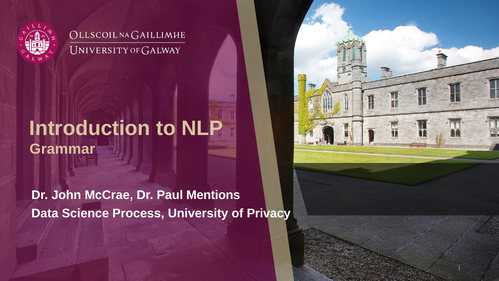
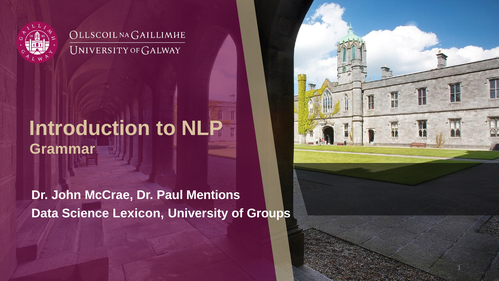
Process: Process -> Lexicon (138, 213)
Privacy: Privacy -> Groups (269, 213)
